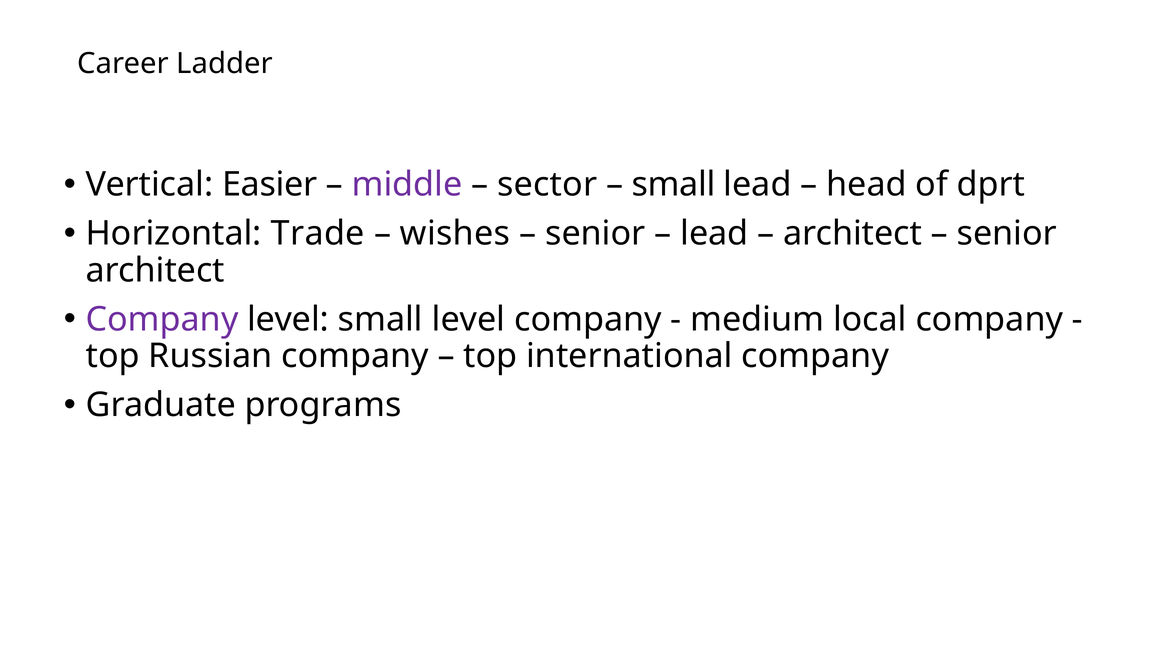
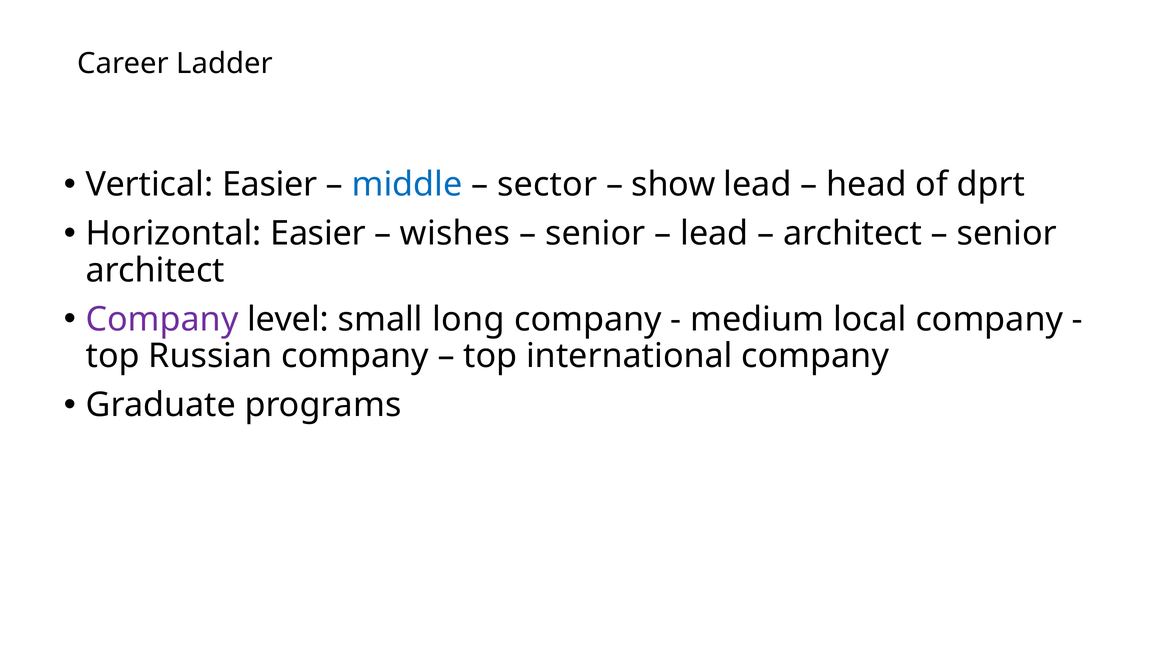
middle colour: purple -> blue (407, 185)
small: small -> show (673, 185)
Horizontal Trade: Trade -> Easier (318, 234)
small level: level -> long (468, 320)
